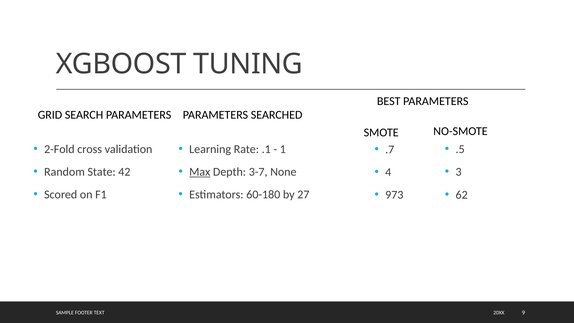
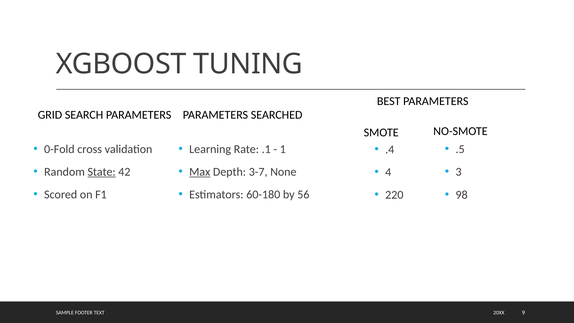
2-Fold: 2-Fold -> 0-Fold (59, 149)
.7: .7 -> .4 (390, 149)
State underline: none -> present (102, 172)
27: 27 -> 56 (303, 195)
62: 62 -> 98 (462, 195)
973: 973 -> 220 (394, 195)
